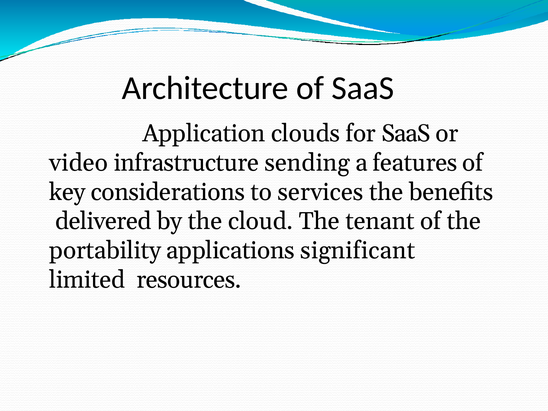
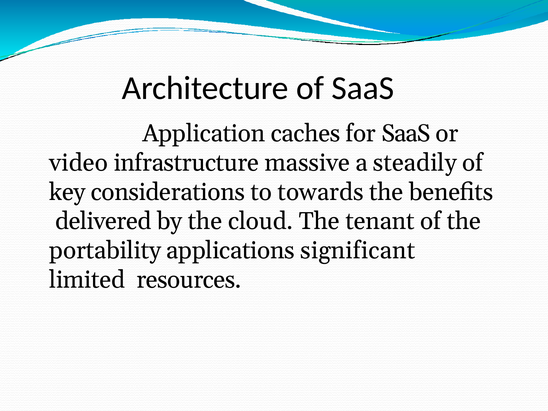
clouds: clouds -> caches (306, 134)
sending: sending -> massive (307, 163)
features: features -> steadily (415, 163)
services: services -> towards (321, 192)
